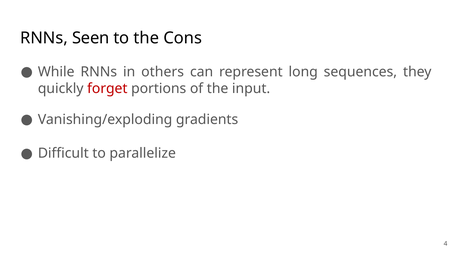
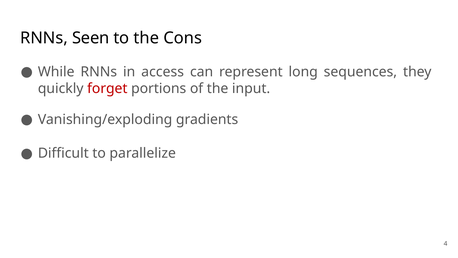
others: others -> access (163, 72)
